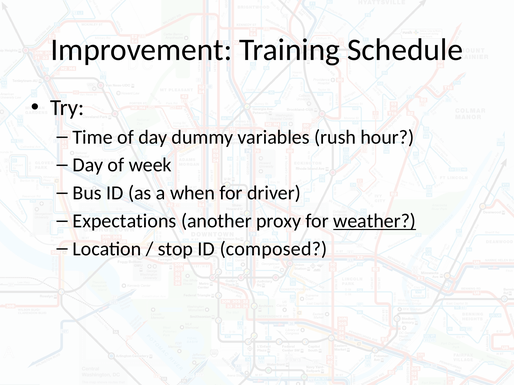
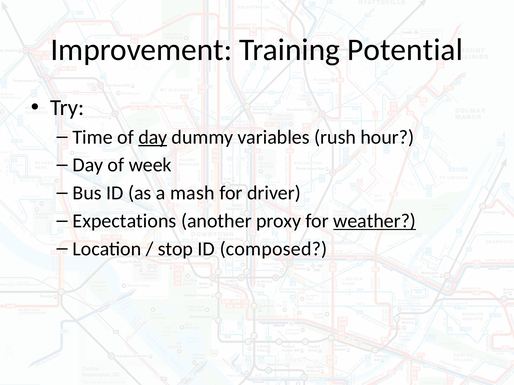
Schedule: Schedule -> Potential (405, 50)
day underline: none -> present (153, 137)
when: when -> mash (192, 193)
